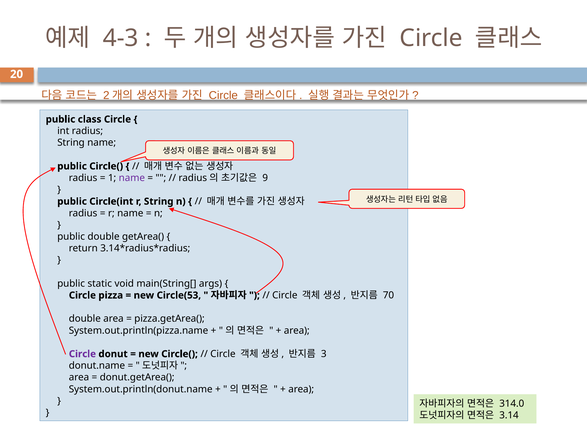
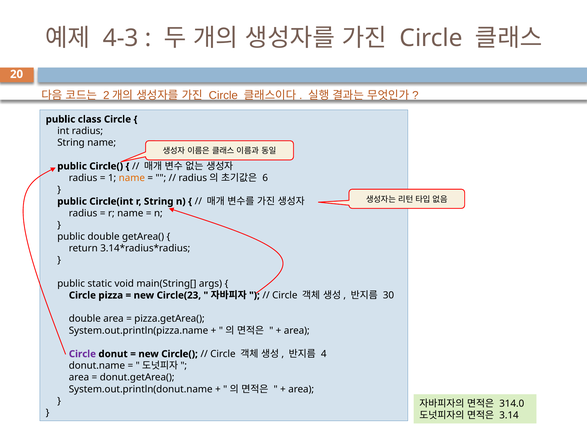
name colour: purple -> orange (132, 178)
9: 9 -> 6 (265, 178)
Circle(53: Circle(53 -> Circle(23 (179, 295)
70: 70 -> 30 (388, 295)
3: 3 -> 4 (324, 354)
